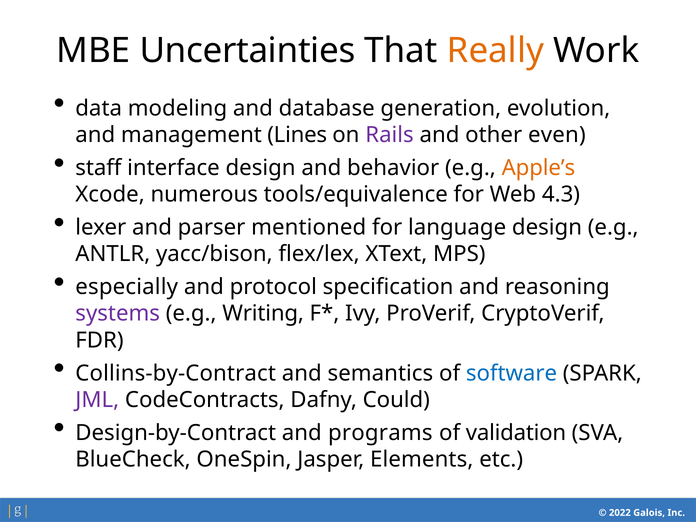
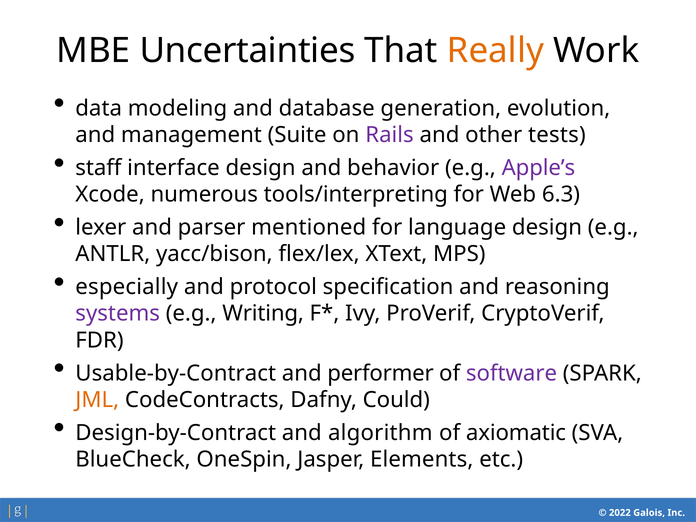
Lines: Lines -> Suite (297, 135)
even: even -> tests (557, 135)
Apple’s colour: orange -> purple (538, 168)
tools/equivalence: tools/equivalence -> tools/interpreting (356, 195)
4.3: 4.3 -> 6.3 (561, 195)
Collins-by-Contract: Collins-by-Contract -> Usable-by-Contract (176, 373)
semantics: semantics -> performer (381, 373)
software colour: blue -> purple (512, 373)
JML colour: purple -> orange (97, 400)
programs: programs -> algorithm (380, 433)
validation: validation -> axiomatic (516, 433)
